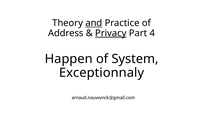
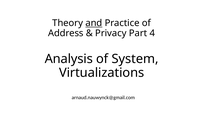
Privacy underline: present -> none (111, 33)
Happen: Happen -> Analysis (69, 59)
Exceptionnaly: Exceptionnaly -> Virtualizations (102, 73)
